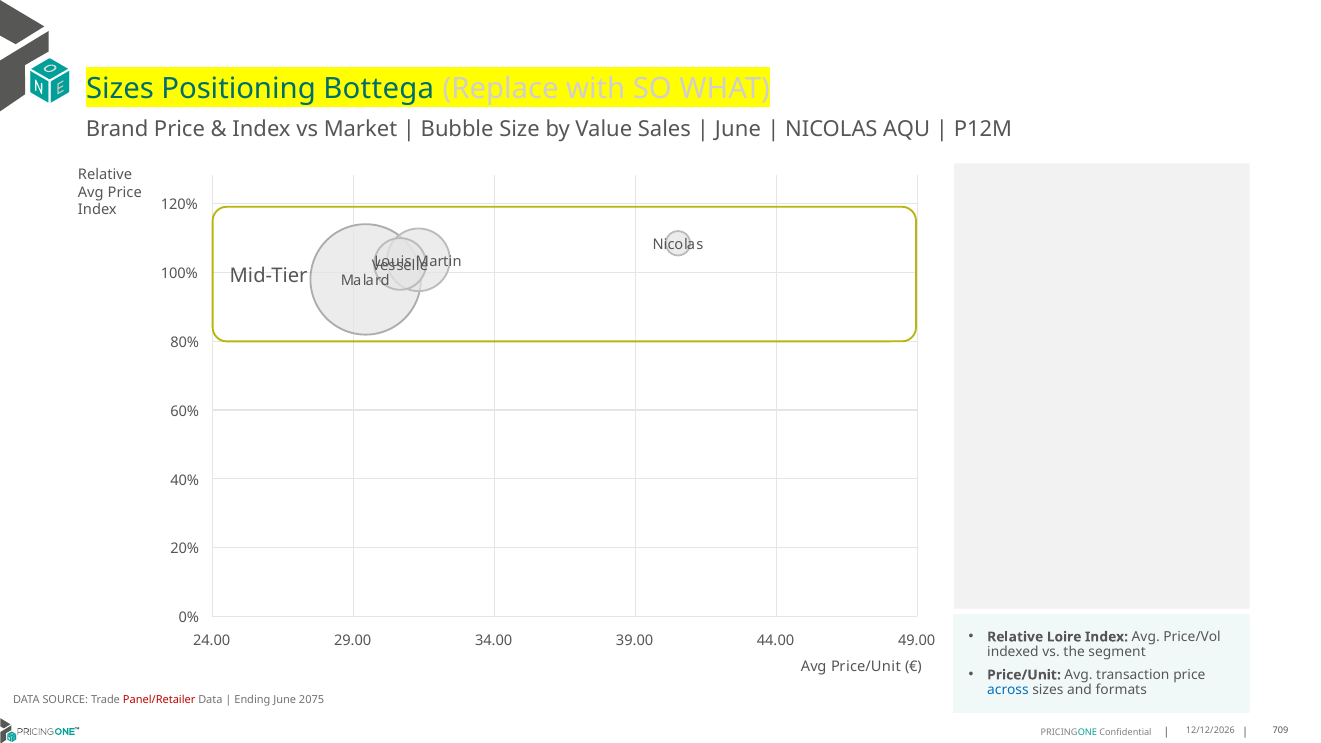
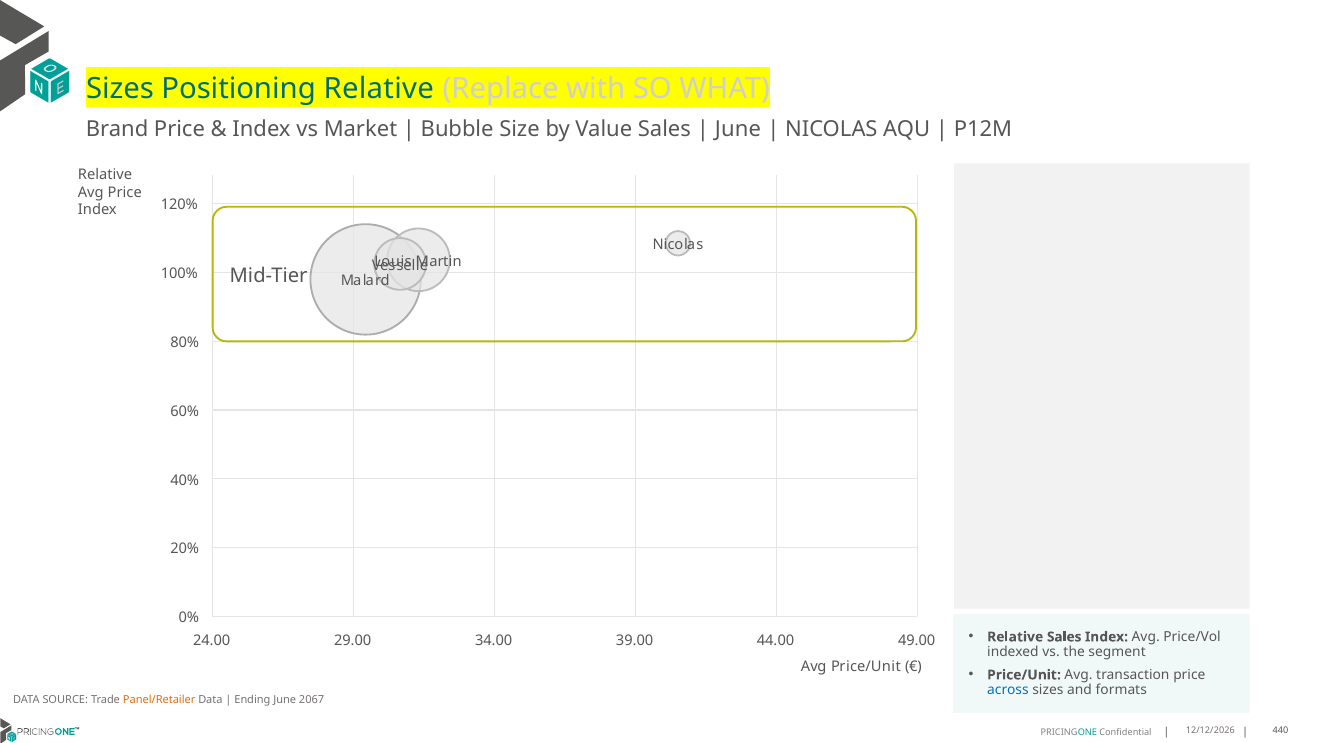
Positioning Bottega: Bottega -> Relative (379, 89)
Relative Loire: Loire -> Sales (1064, 637)
Panel/Retailer colour: red -> orange (159, 700)
2075: 2075 -> 2067 (312, 700)
709: 709 -> 440 (1281, 731)
